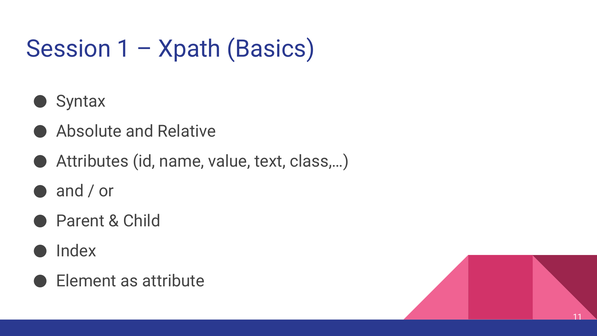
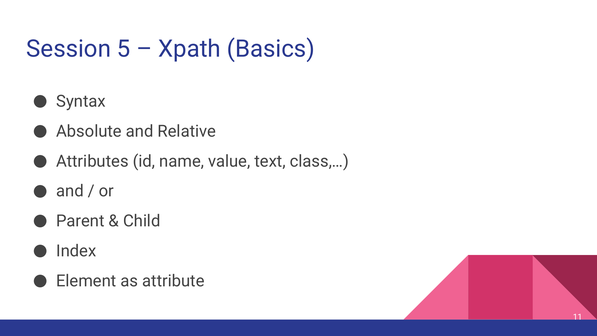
1: 1 -> 5 (124, 49)
